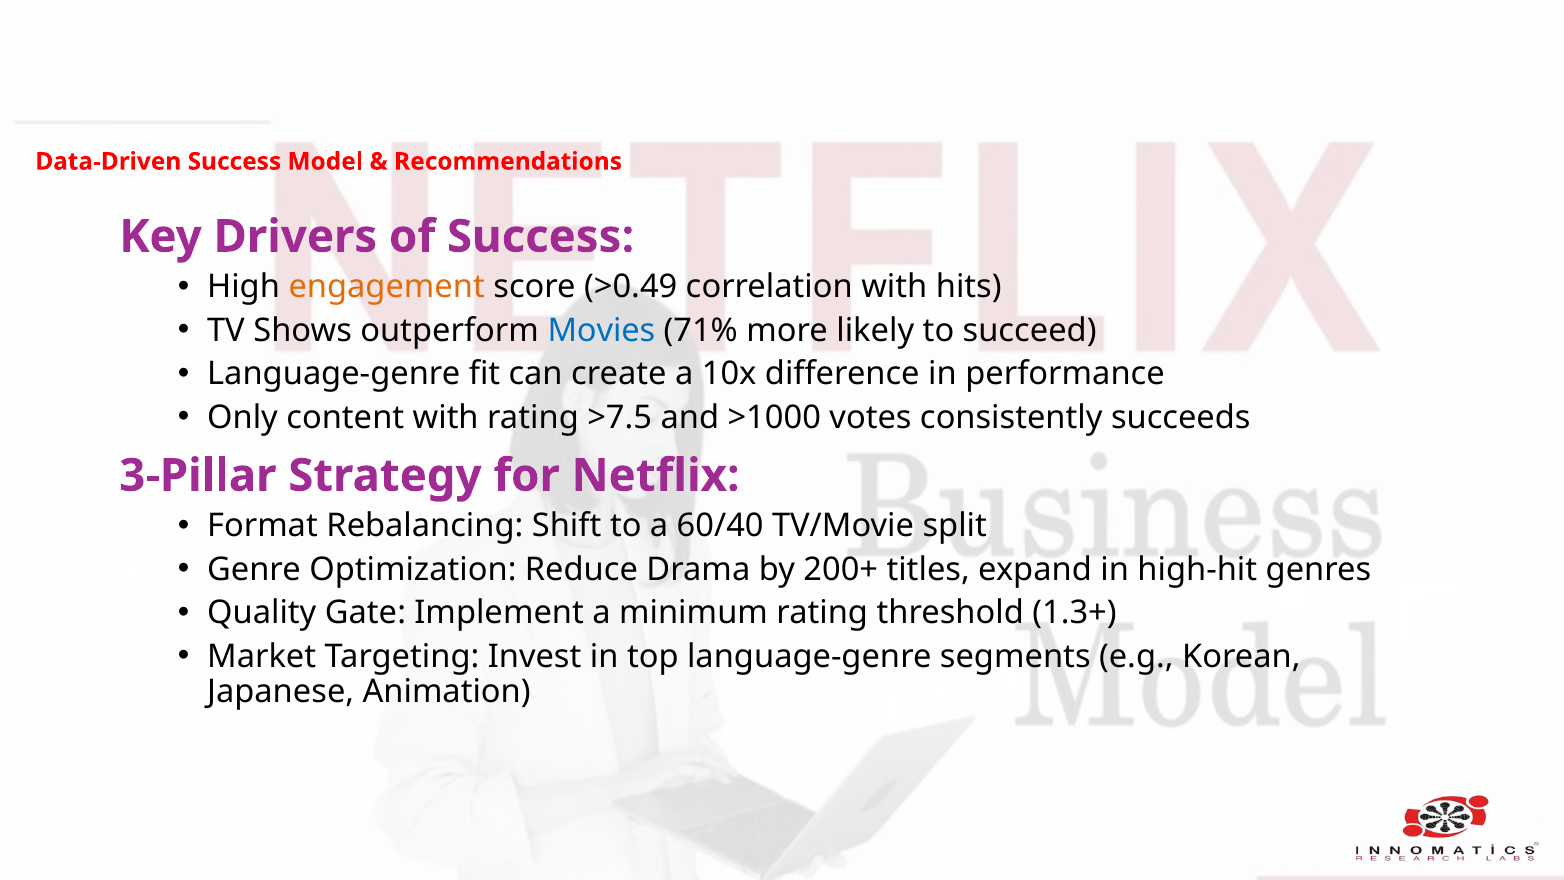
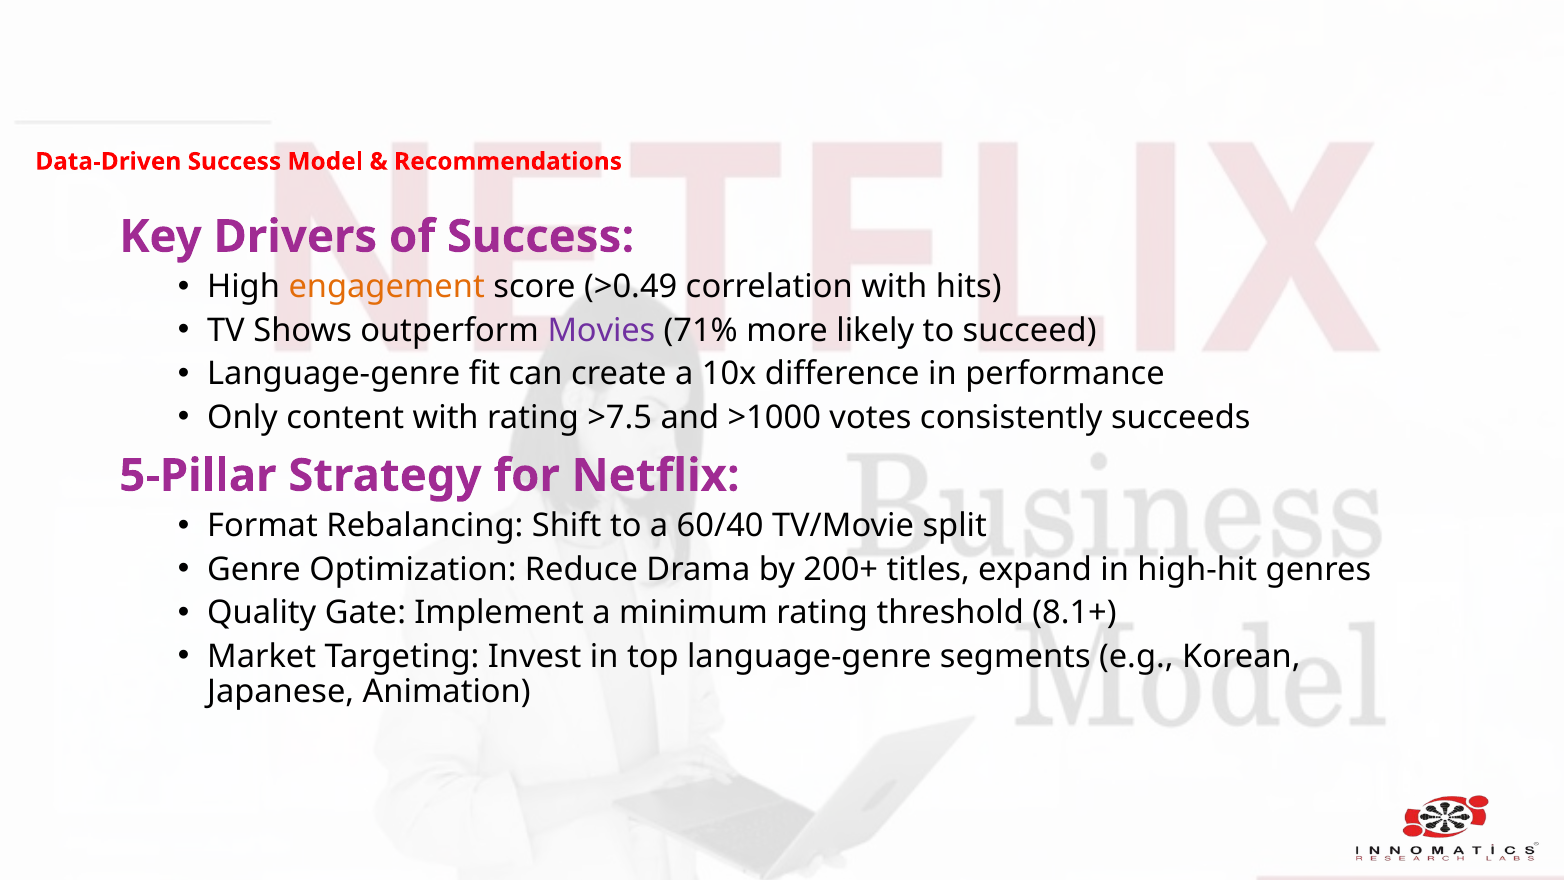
Movies colour: blue -> purple (601, 330)
3-Pillar: 3-Pillar -> 5-Pillar (198, 476)
1.3+: 1.3+ -> 8.1+ (1074, 613)
